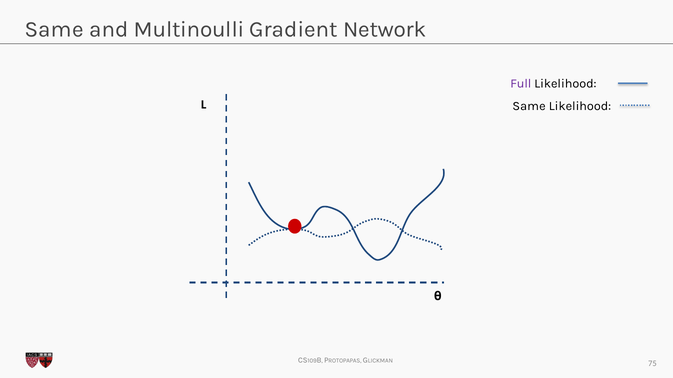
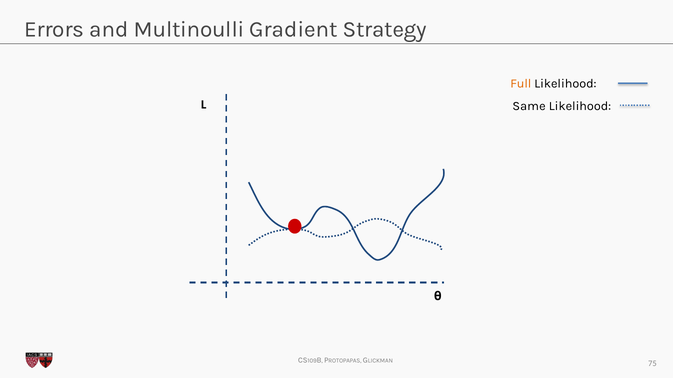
Same: Same -> Errors (54, 29)
Network: Network -> Strategy (385, 29)
Full colour: purple -> orange (521, 84)
